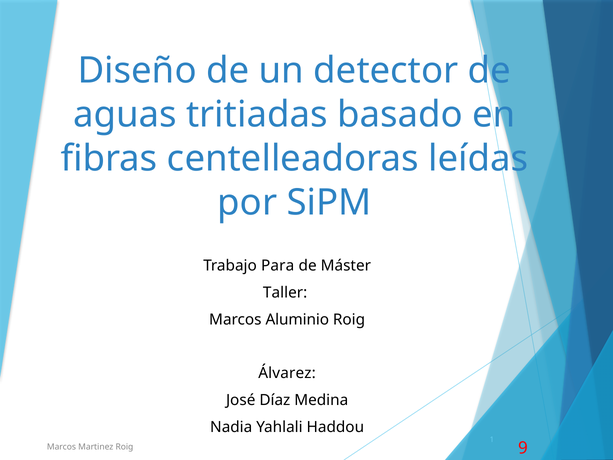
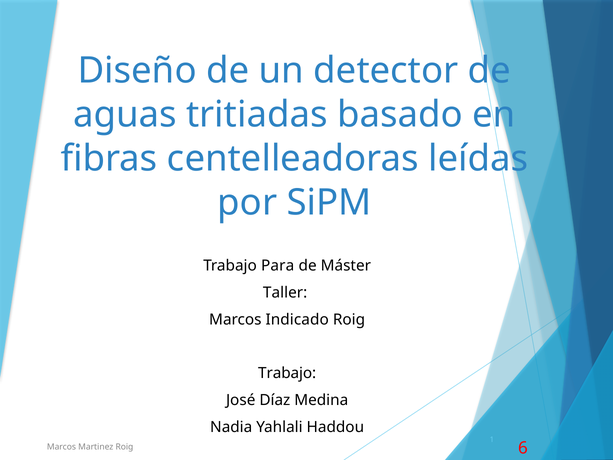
Aluminio: Aluminio -> Indicado (297, 319)
Álvarez: Álvarez -> Trabajo (287, 373)
9: 9 -> 6 (523, 448)
